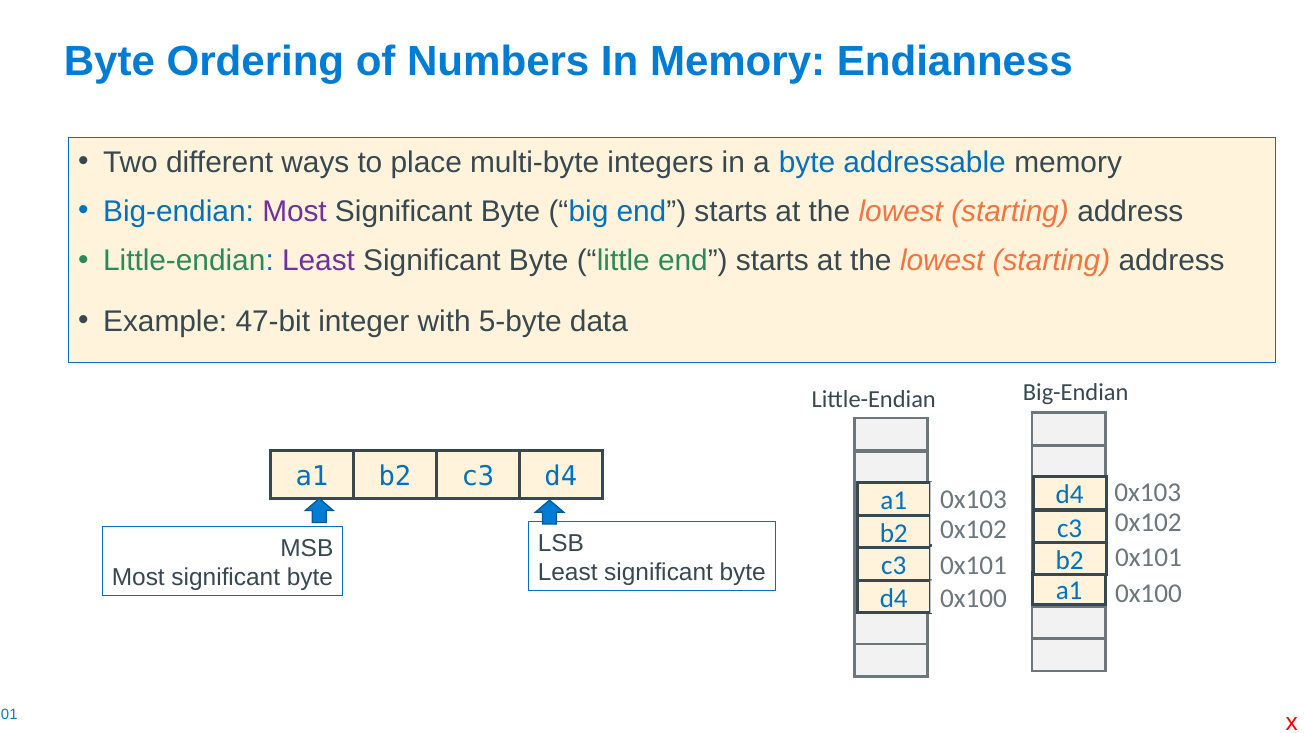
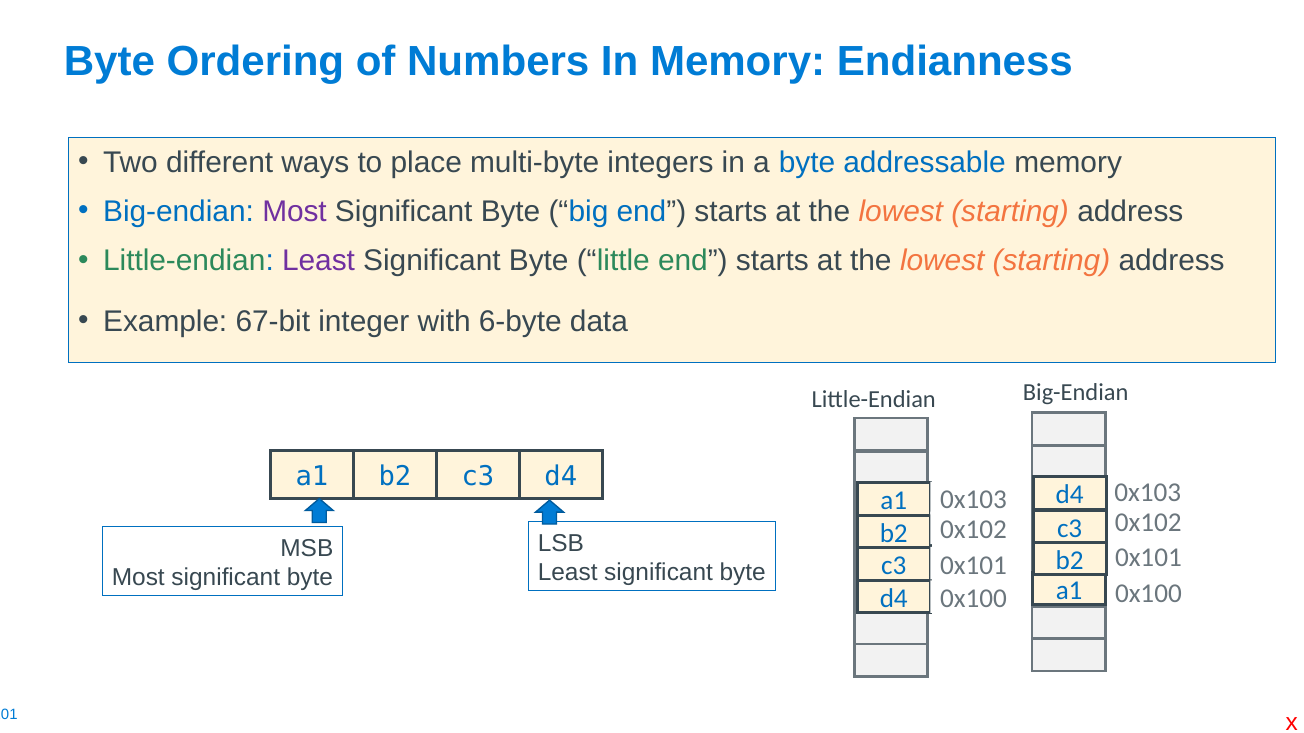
47-bit: 47-bit -> 67-bit (273, 322)
5-byte: 5-byte -> 6-byte (520, 322)
